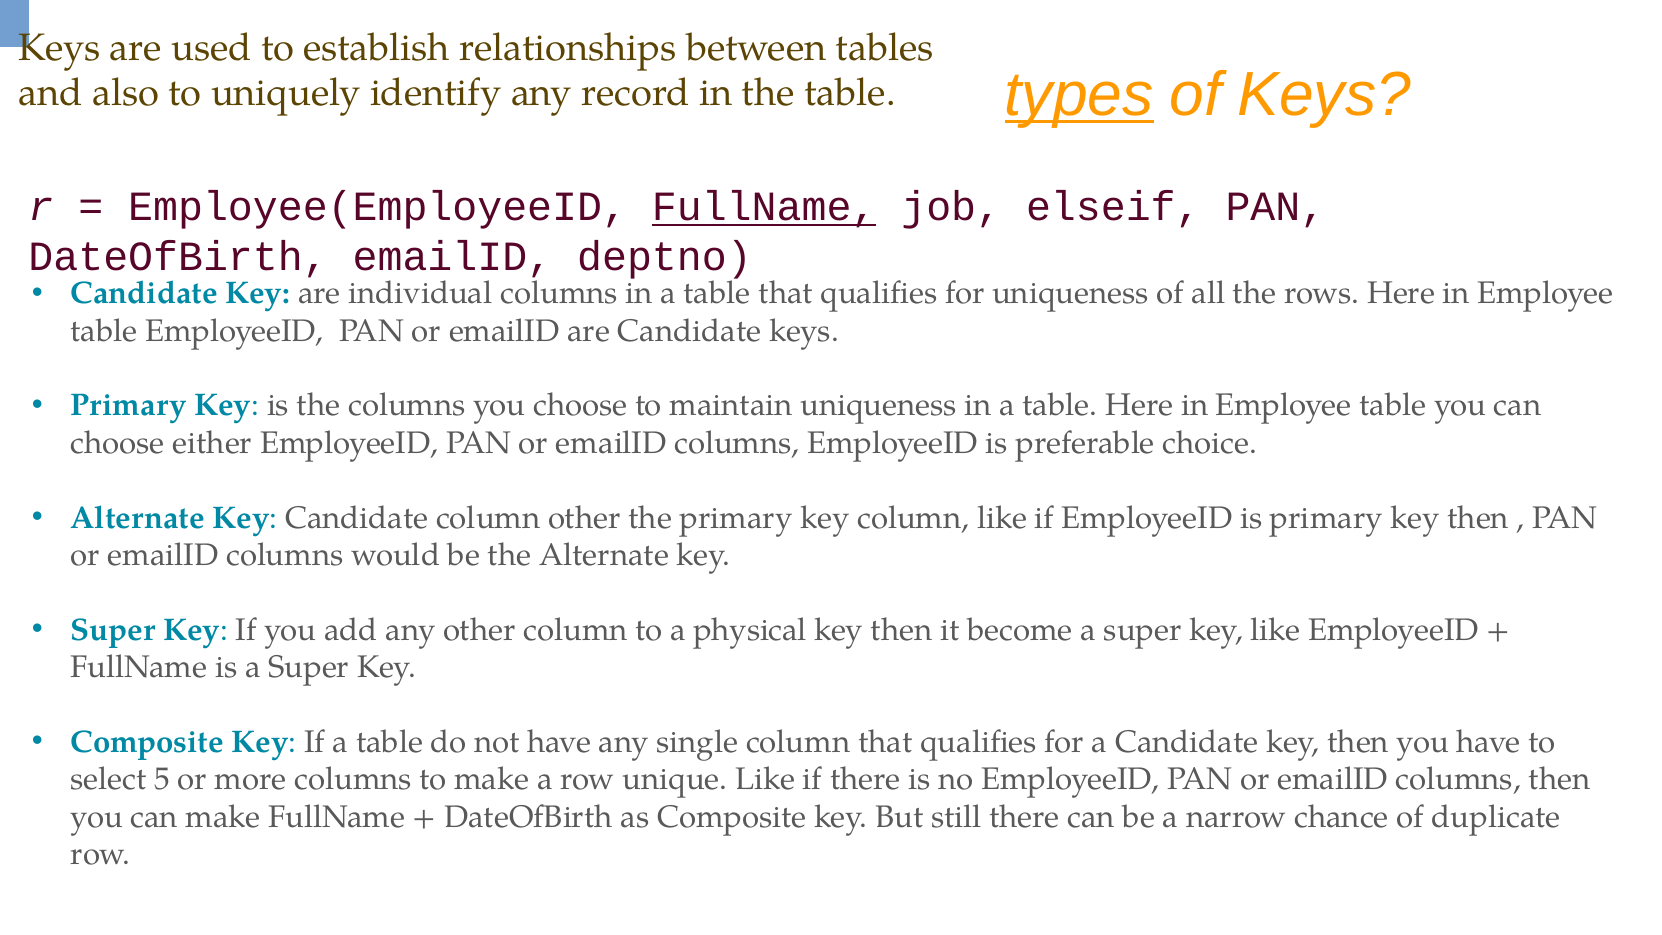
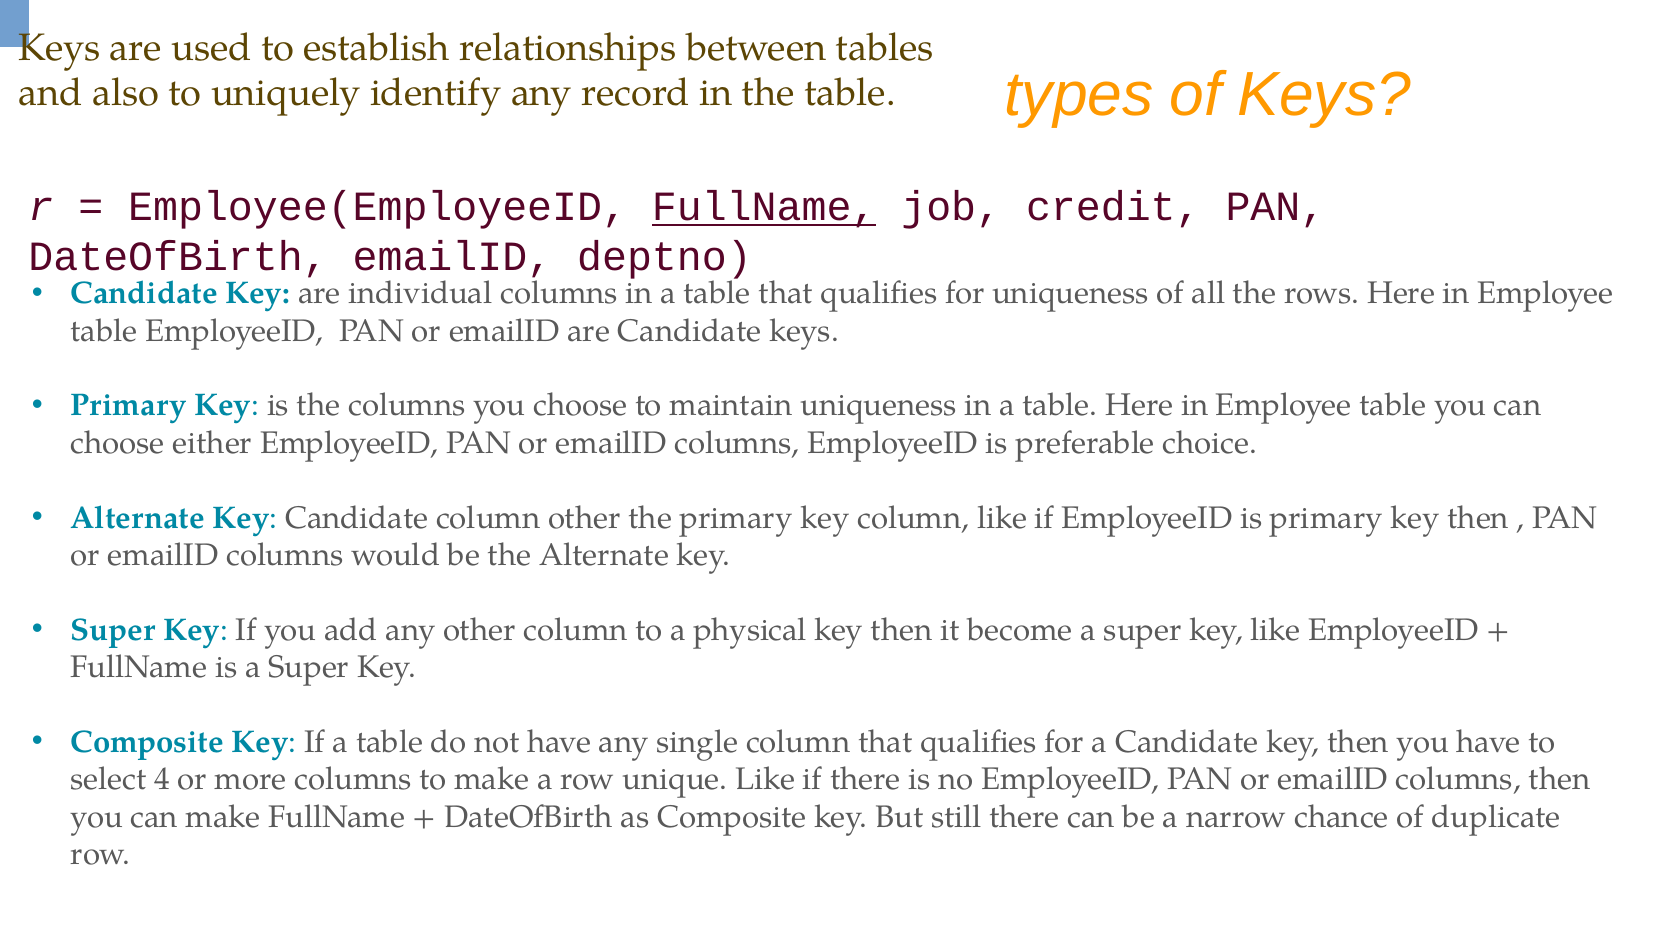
types underline: present -> none (1079, 95)
elseif: elseif -> credit (1113, 207)
5: 5 -> 4 (162, 780)
